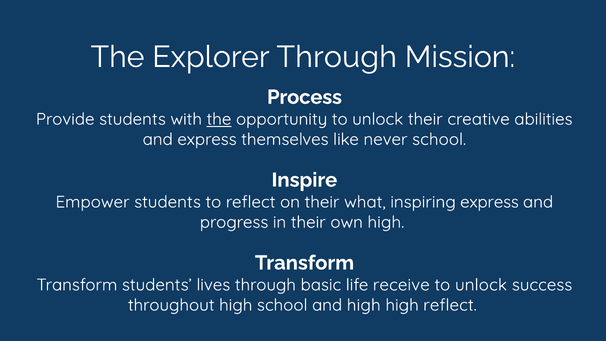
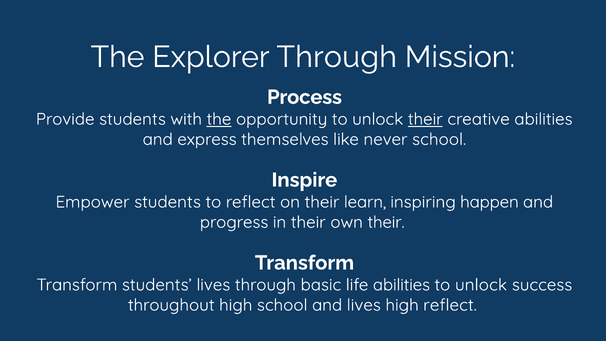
their underline: none -> present (425, 119)
what: what -> learn (365, 202)
inspiring express: express -> happen (489, 202)
own high: high -> their (386, 222)
life receive: receive -> abilities (401, 285)
and high: high -> lives (364, 305)
